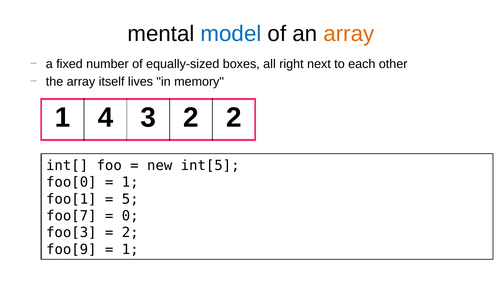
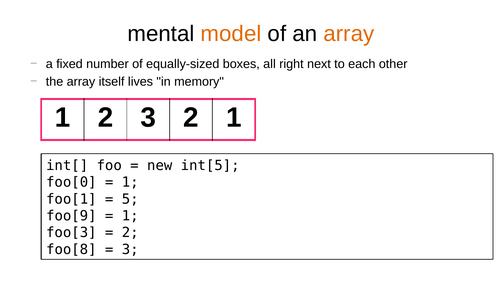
model colour: blue -> orange (231, 34)
1 4: 4 -> 2 (105, 117)
2 2: 2 -> 1 (234, 117)
foo[7: foo[7 -> foo[9 (71, 215)
0: 0 -> 1 (130, 215)
foo[9: foo[9 -> foo[8 (71, 249)
1: 1 -> 3 (130, 249)
